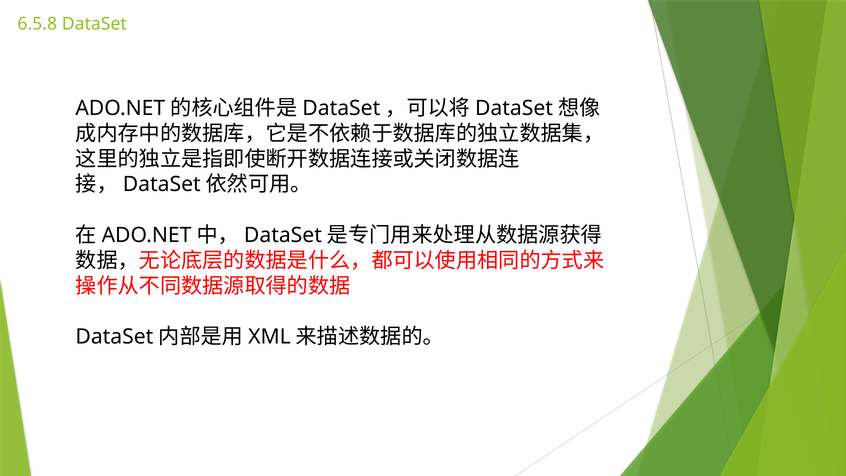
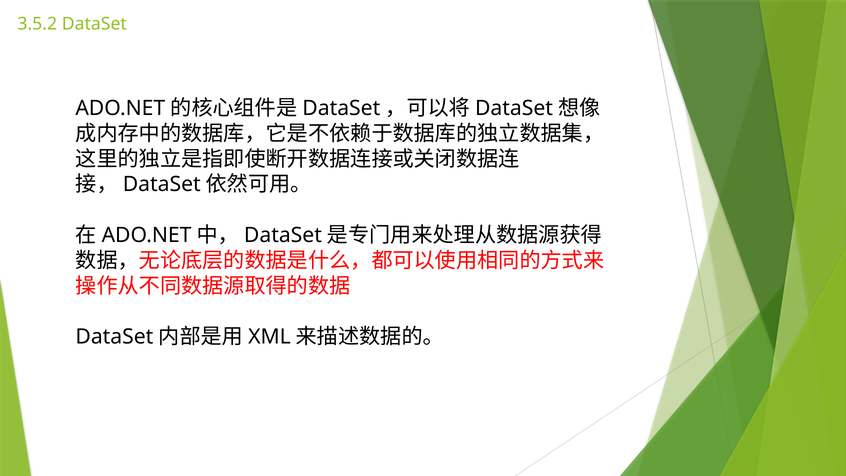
6.5.8: 6.5.8 -> 3.5.2 (37, 24)
